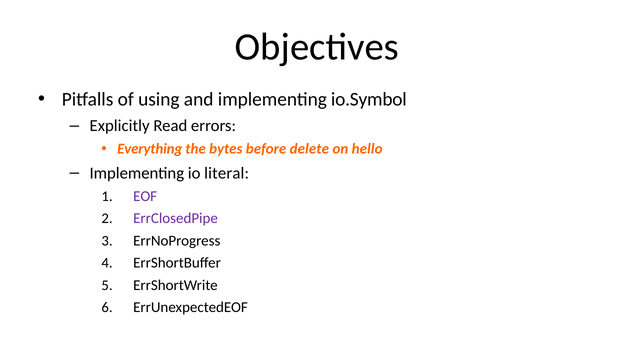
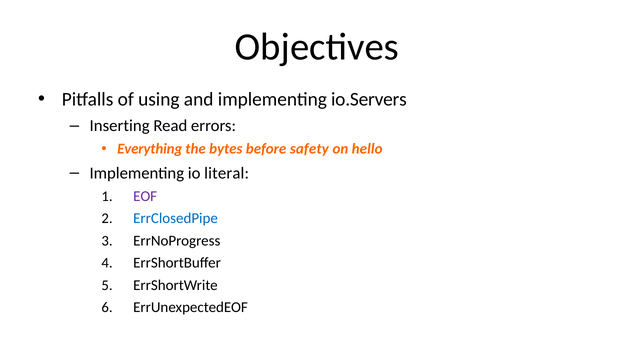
io.Symbol: io.Symbol -> io.Servers (369, 99)
Explicitly: Explicitly -> Inserting (120, 126)
delete: delete -> safety (309, 149)
ErrClosedPipe colour: purple -> blue (176, 218)
